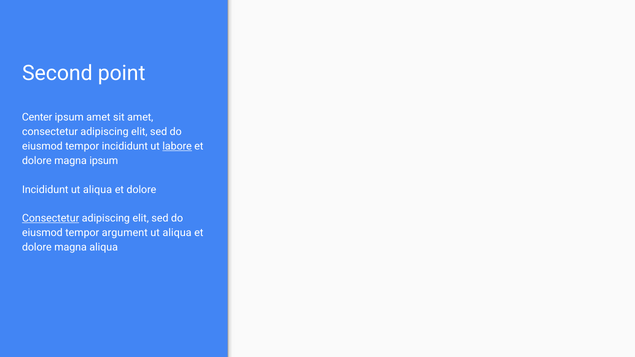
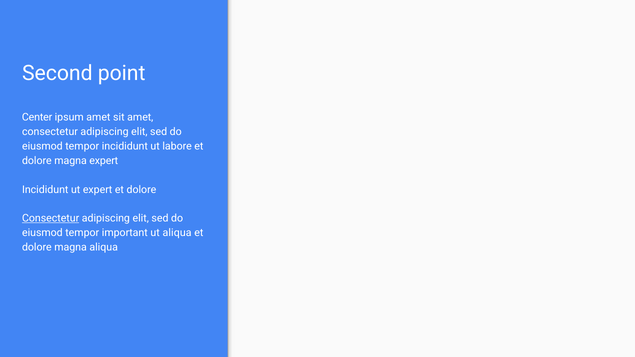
labore underline: present -> none (177, 146)
magna ipsum: ipsum -> expert (104, 161)
Incididunt ut aliqua: aliqua -> expert (98, 190)
argument: argument -> important (125, 233)
